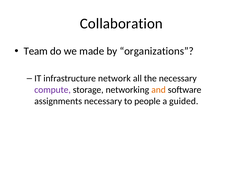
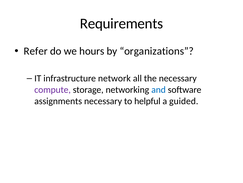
Collaboration: Collaboration -> Requirements (121, 24)
Team: Team -> Refer (36, 51)
made: made -> hours (92, 51)
and colour: orange -> blue (159, 89)
people: people -> helpful (147, 101)
